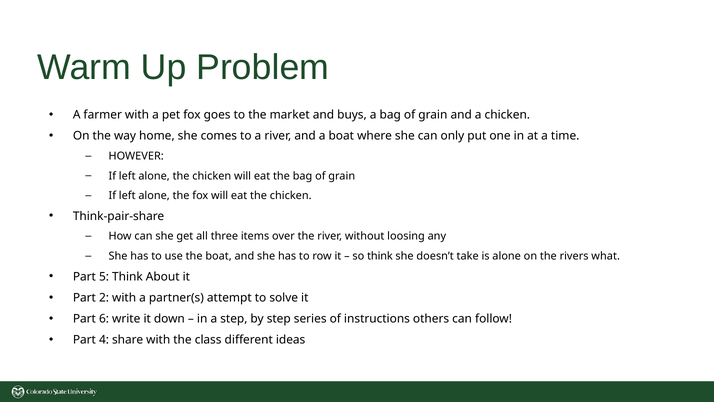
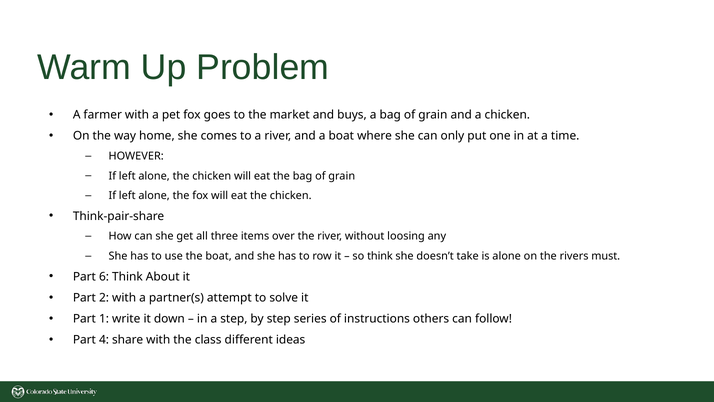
what: what -> must (606, 256)
5: 5 -> 6 (104, 276)
6: 6 -> 1 (104, 319)
